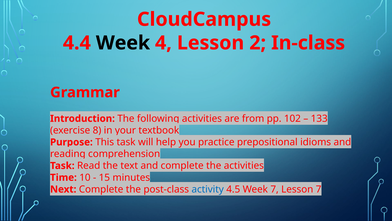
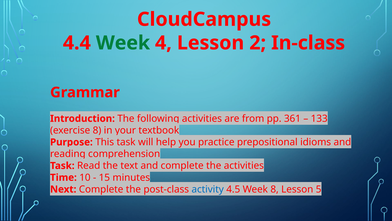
Week colour: black -> green (123, 43)
102: 102 -> 361 (292, 118)
Week 7: 7 -> 8 (275, 189)
Lesson 7: 7 -> 5 (319, 189)
